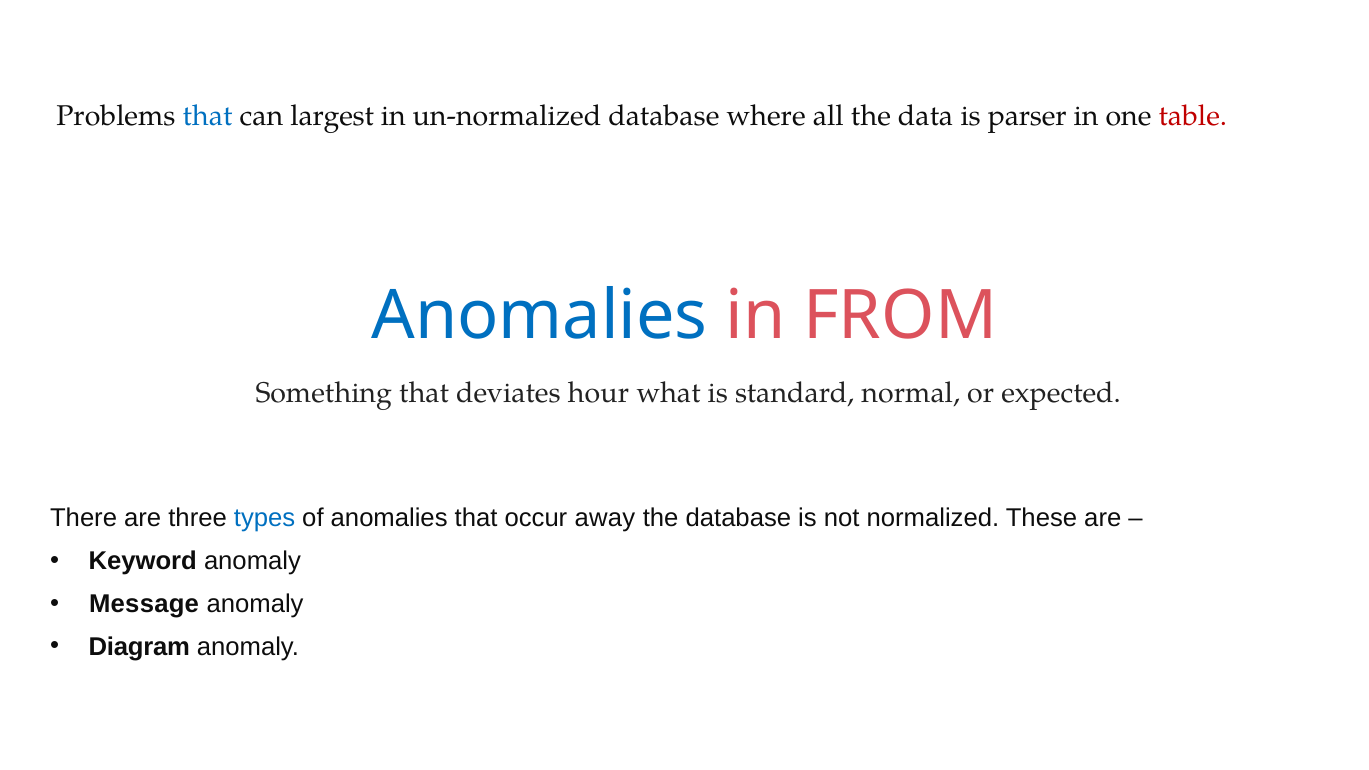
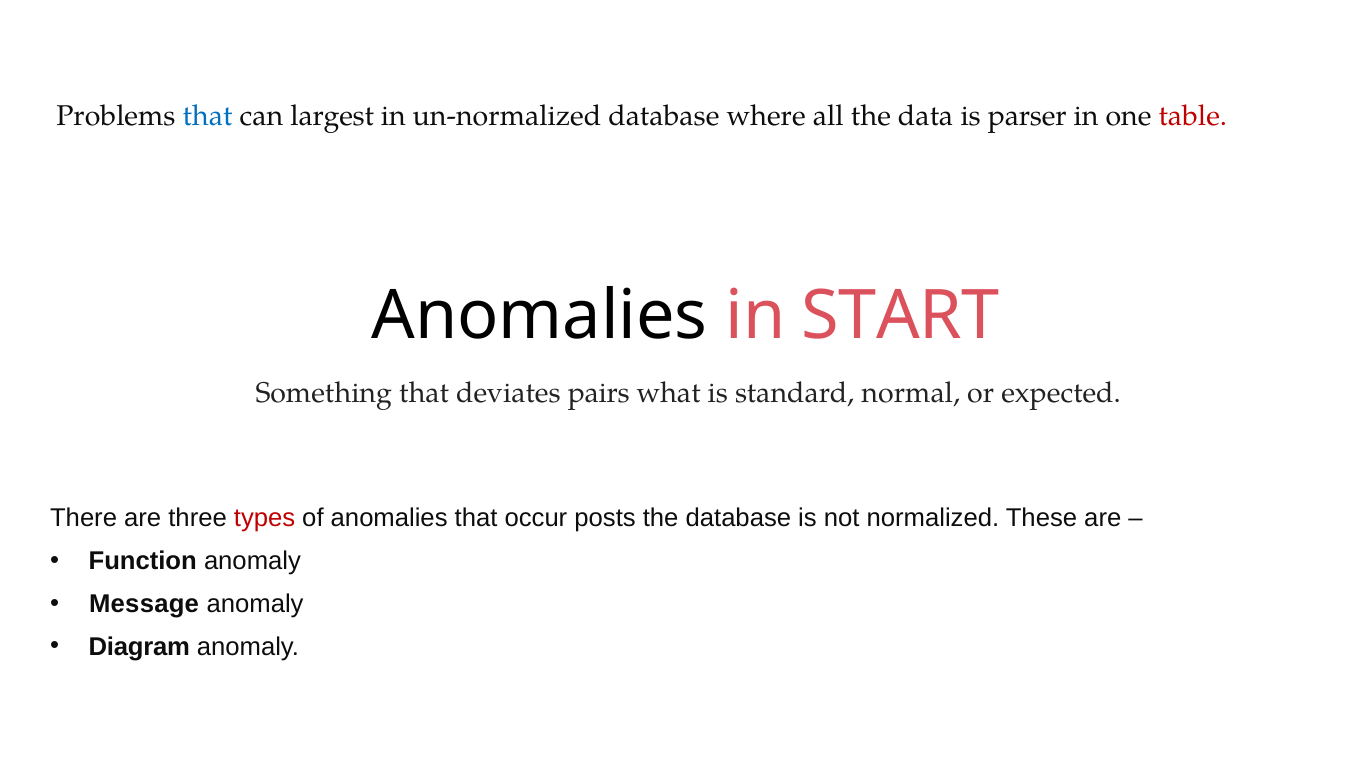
Anomalies colour: blue -> black (540, 316)
FROM: FROM -> START (901, 316)
hour: hour -> pairs (599, 393)
types colour: blue -> red (265, 519)
away: away -> posts (605, 519)
Keyword: Keyword -> Function (143, 561)
